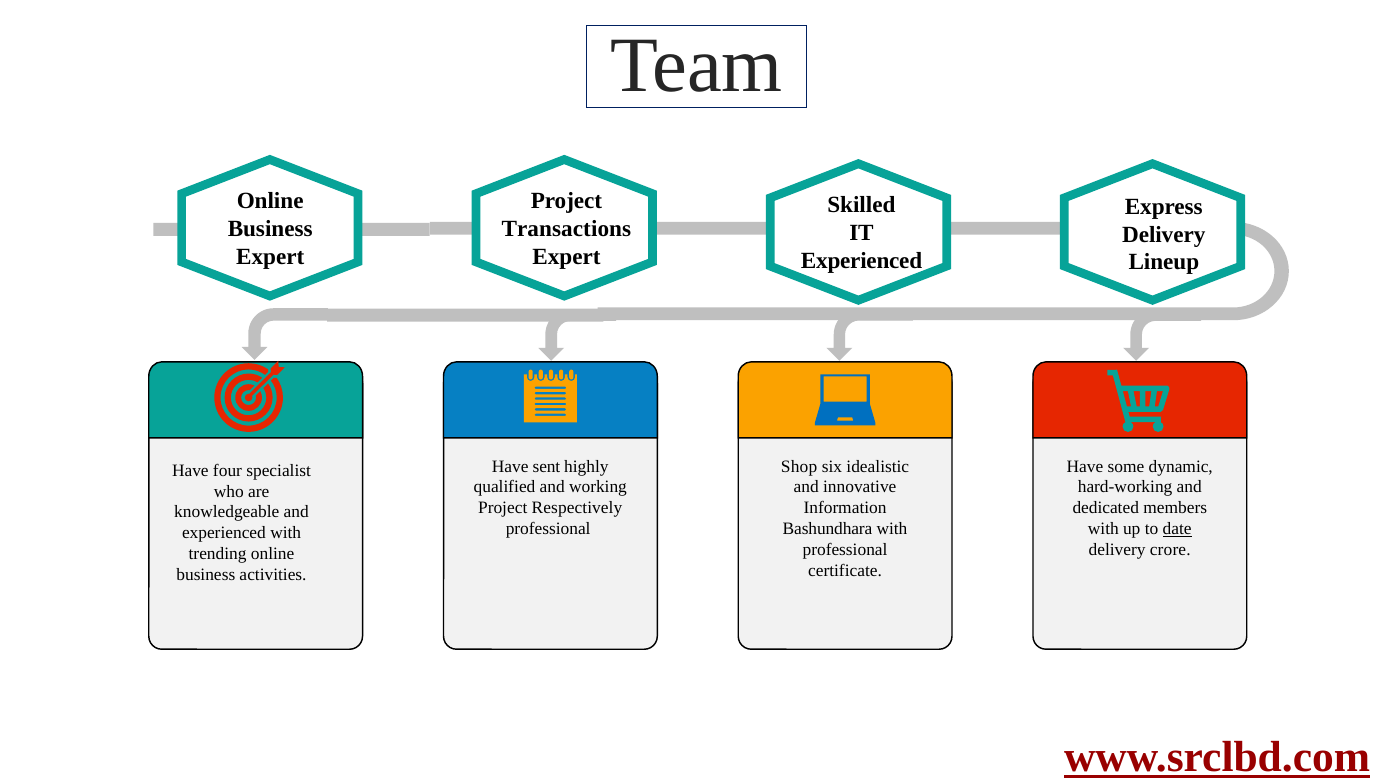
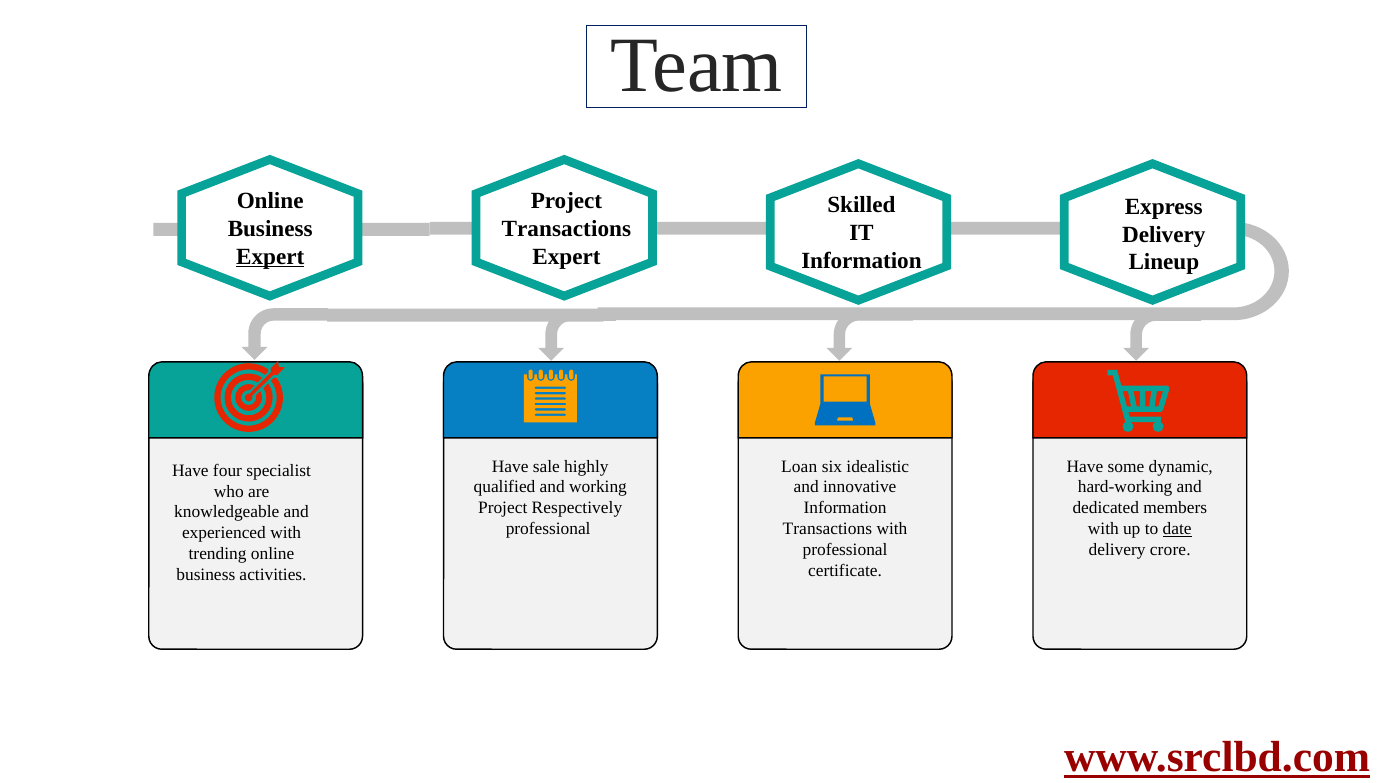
Expert underline: none -> present (270, 257)
Experienced: Experienced -> Information (861, 261)
sent: sent -> sale (546, 467)
Shop: Shop -> Loan (799, 467)
Bashundhara: Bashundhara -> Transactions (827, 529)
